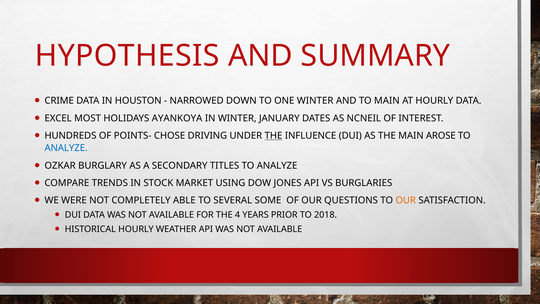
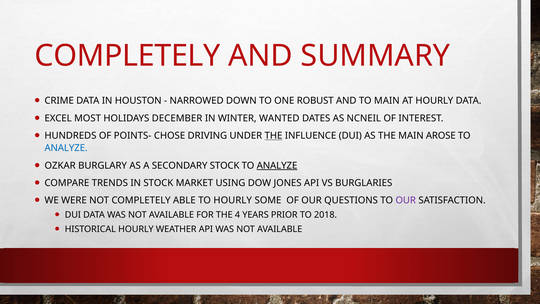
HYPOTHESIS: HYPOTHESIS -> COMPLETELY (127, 56)
ONE WINTER: WINTER -> ROBUST (315, 101)
AYANKOYA: AYANKOYA -> DECEMBER (177, 118)
JANUARY: JANUARY -> WANTED (279, 118)
SECONDARY TITLES: TITLES -> STOCK (225, 165)
ANALYZE underline: none -> present (277, 165)
TO SEVERAL: SEVERAL -> HOURLY (233, 200)
OUR colour: orange -> purple (406, 200)
